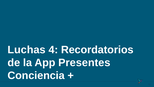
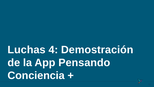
Recordatorios: Recordatorios -> Demostración (97, 50)
Presentes: Presentes -> Pensando (84, 62)
